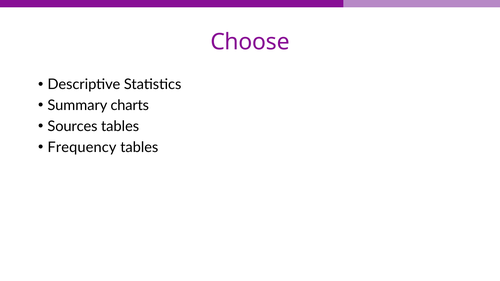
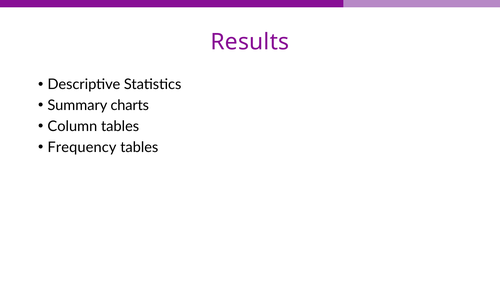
Choose: Choose -> Results (250, 42)
Sources: Sources -> Column (72, 126)
